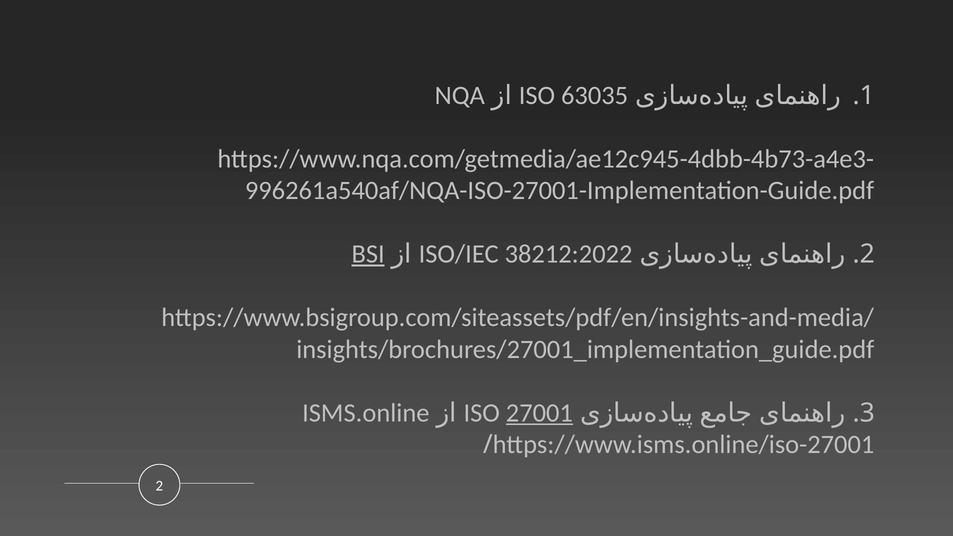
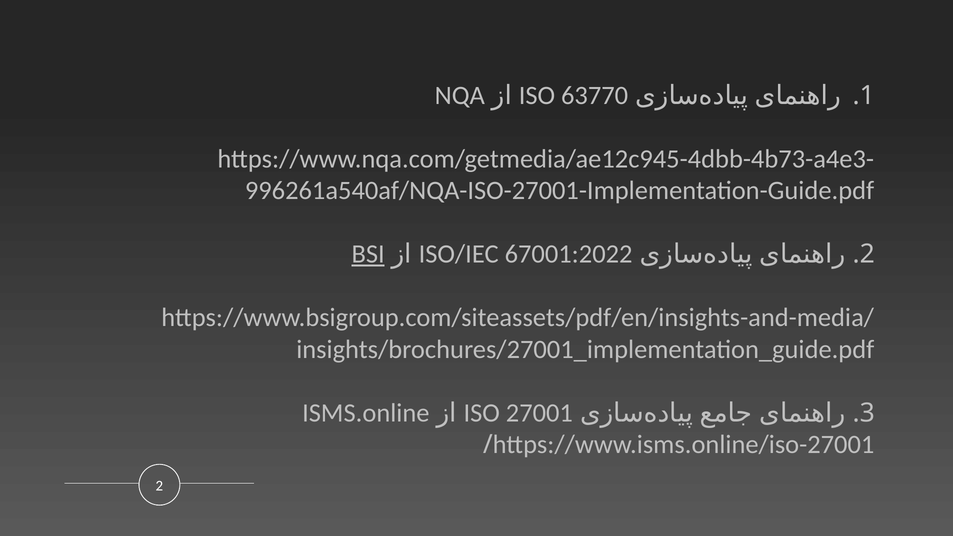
63035: 63035 -> 63770 (595, 95)
38212:2022: 38212:2022 -> 67001:2022 (569, 254)
27001 underline: present -> none (539, 413)
